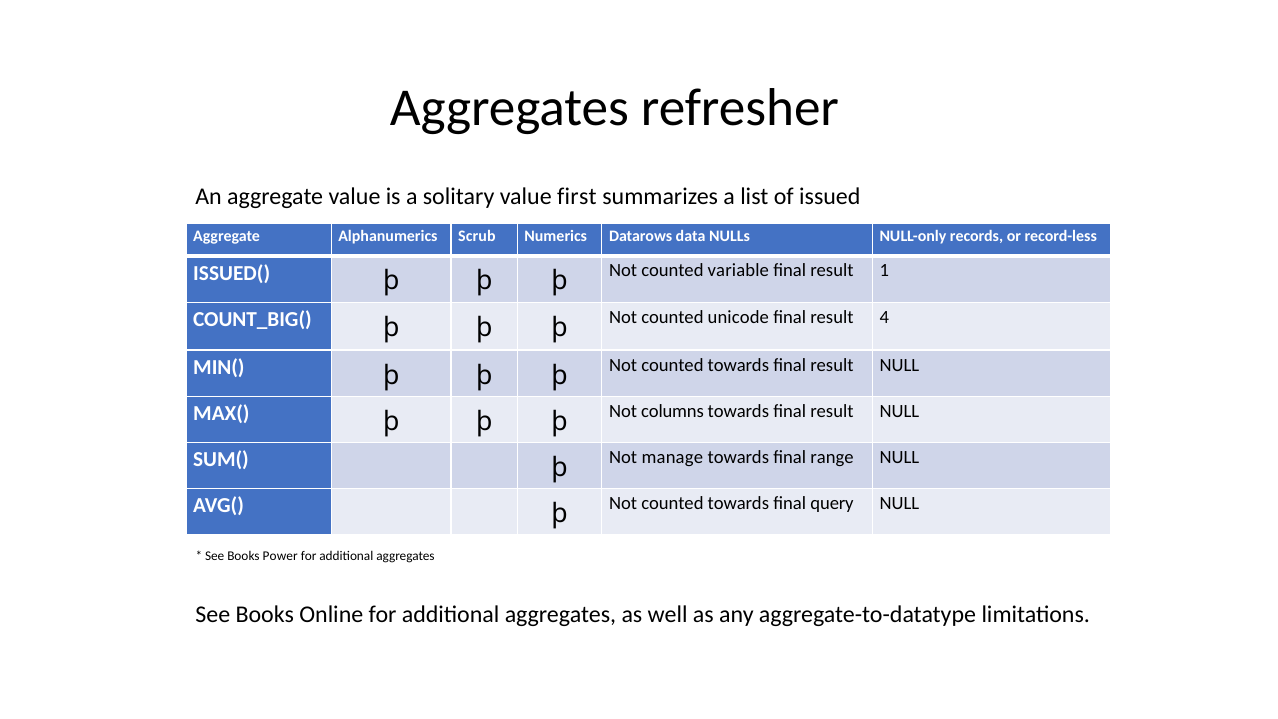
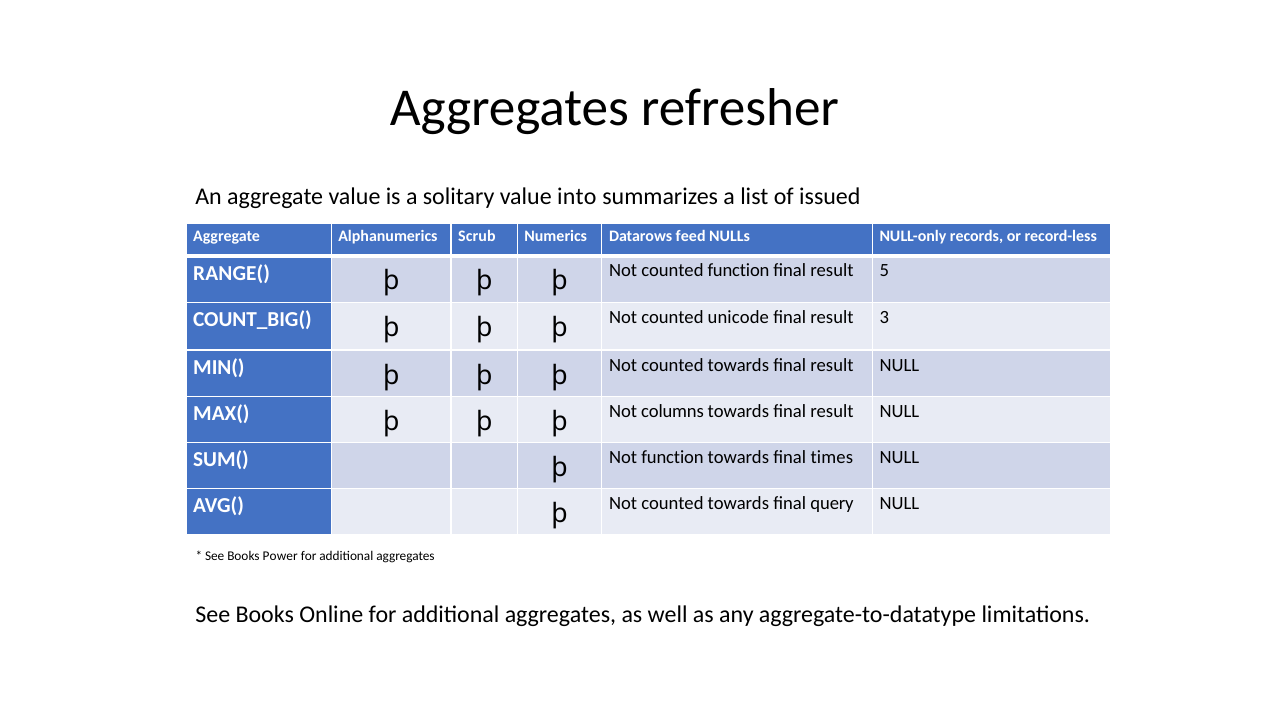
first: first -> into (577, 196)
data: data -> feed (691, 237)
counted variable: variable -> function (738, 271)
1: 1 -> 5 (884, 271)
ISSUED(: ISSUED( -> RANGE( (232, 273)
4: 4 -> 3 (884, 317)
Not manage: manage -> function (672, 457)
range: range -> times (832, 457)
